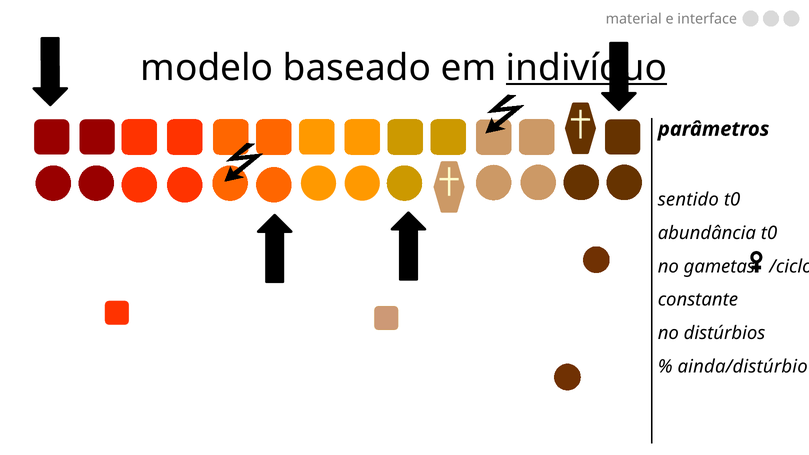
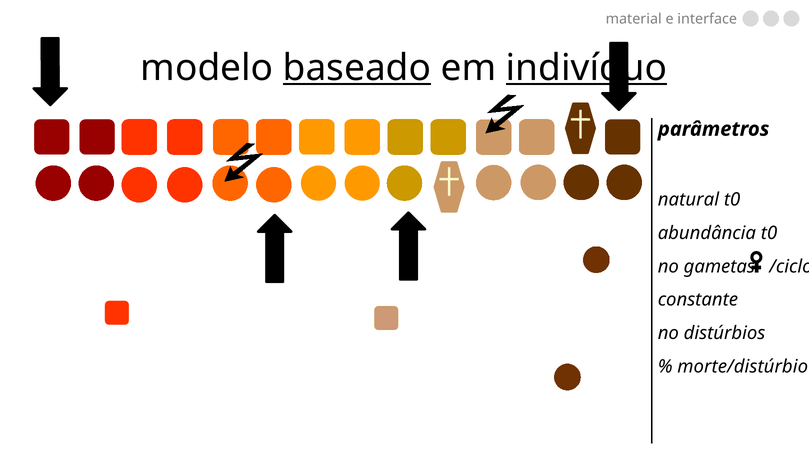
baseado underline: none -> present (357, 68)
sentido: sentido -> natural (688, 200)
ainda/distúrbio: ainda/distúrbio -> morte/distúrbio (743, 366)
